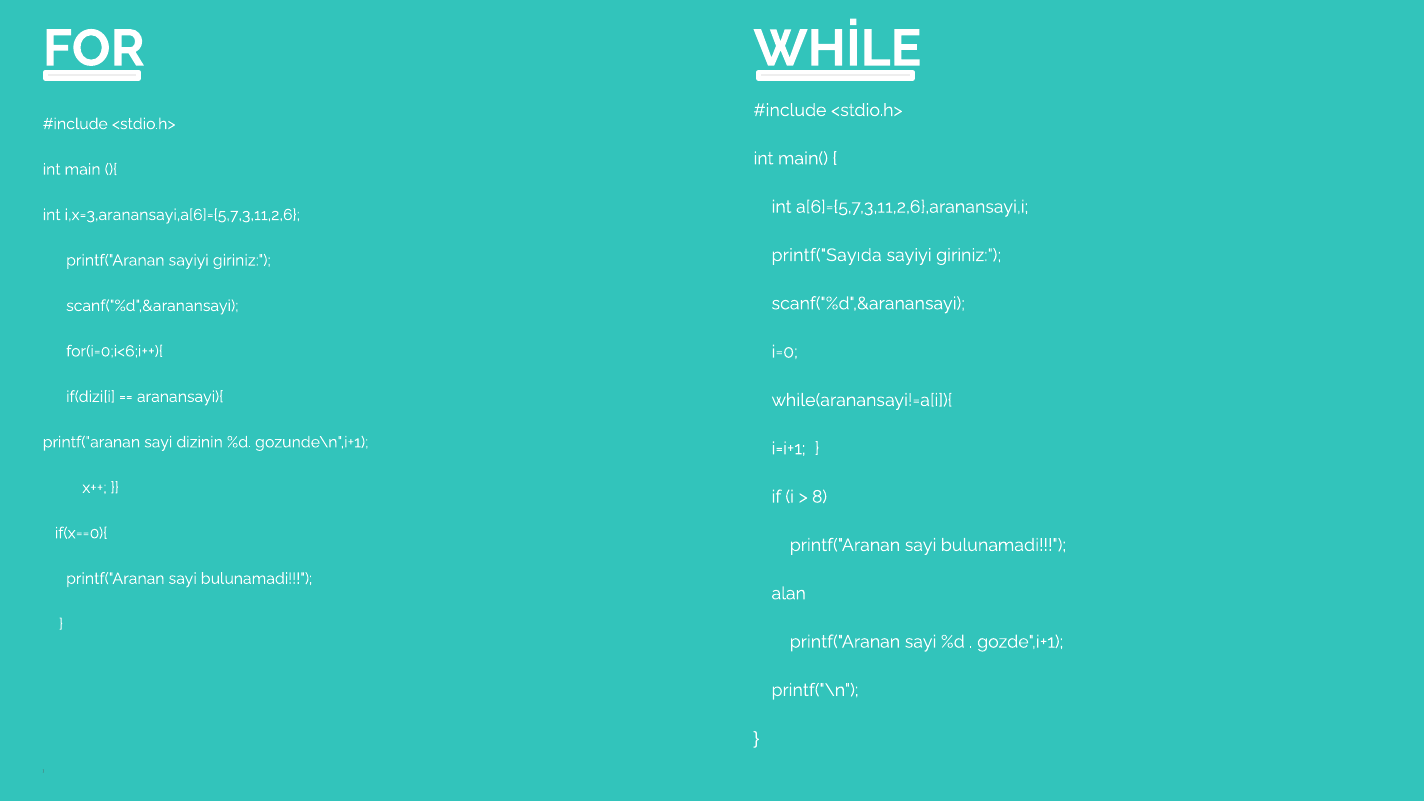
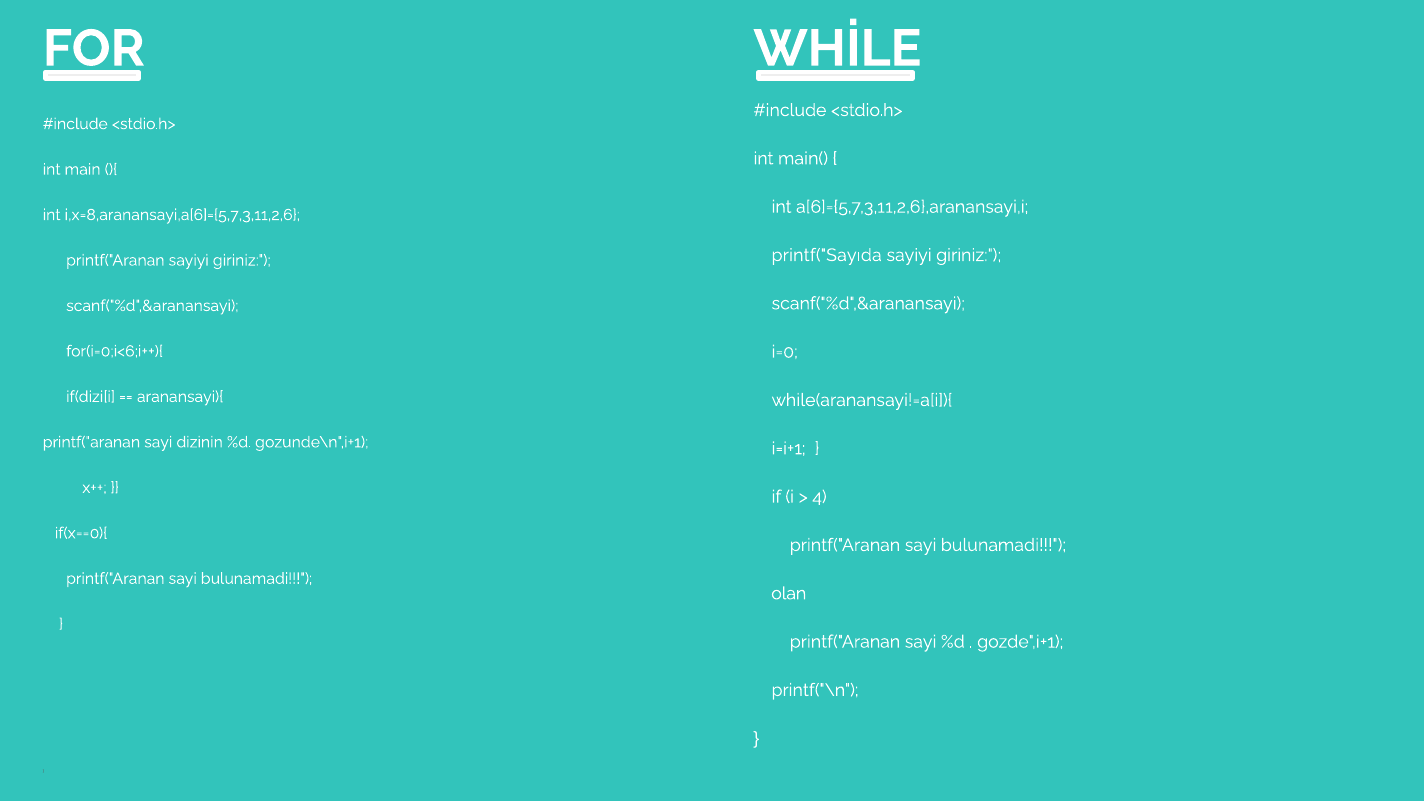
i,x=3,aranansayi,a[6]={5,7,3,11,2,6: i,x=3,aranansayi,a[6]={5,7,3,11,2,6 -> i,x=8,aranansayi,a[6]={5,7,3,11,2,6 (182, 215)
8: 8 -> 4 (819, 497)
alan: alan -> olan (789, 593)
